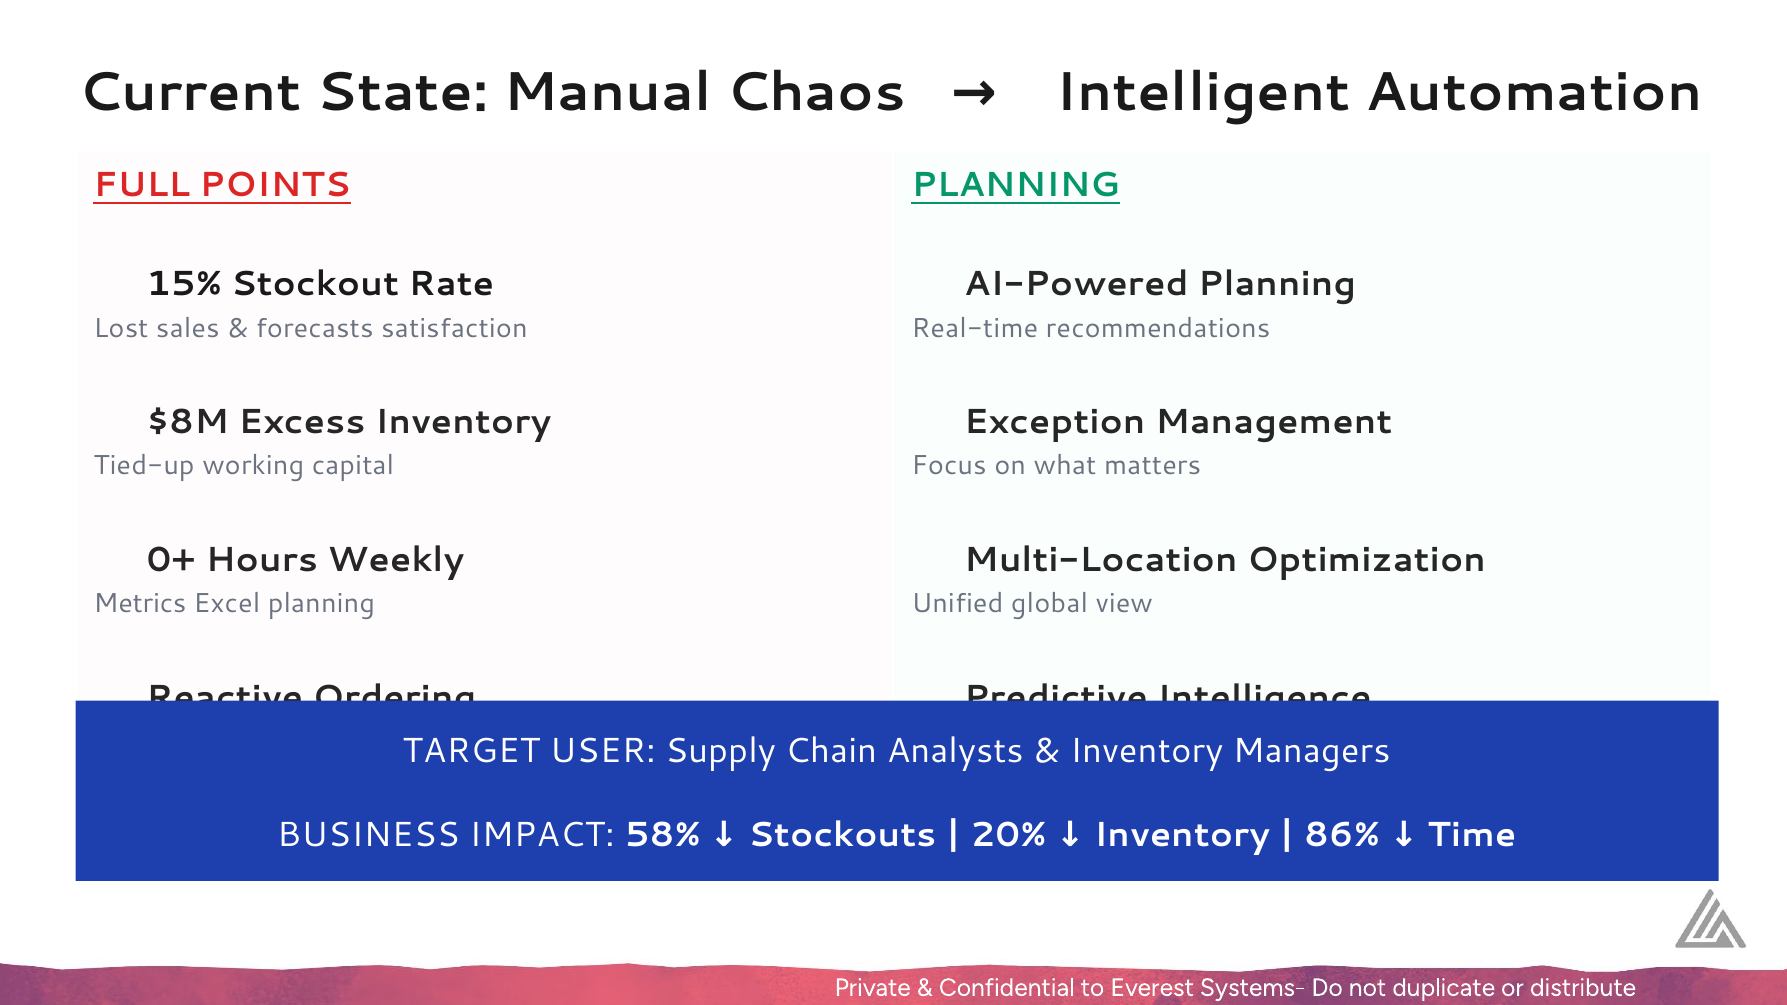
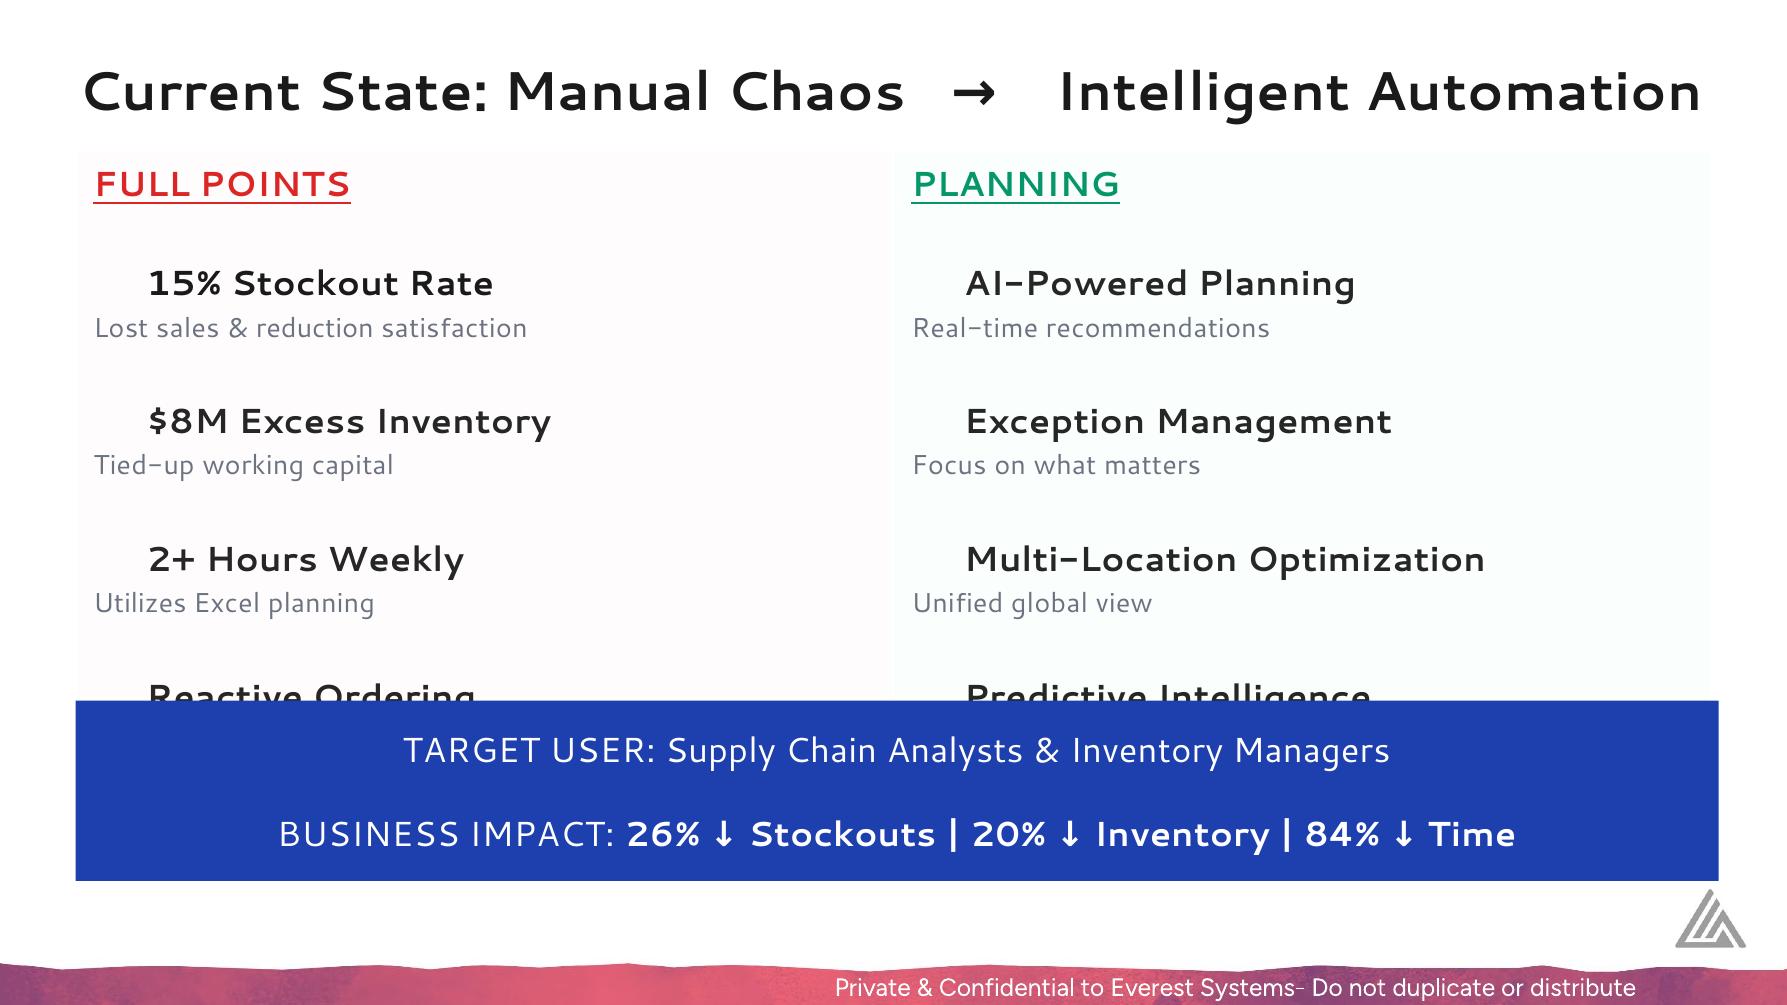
forecasts: forecasts -> reduction (315, 328)
0+: 0+ -> 2+ (171, 560)
Metrics: Metrics -> Utilizes (140, 604)
58%: 58% -> 26% (662, 835)
86%: 86% -> 84% (1342, 835)
